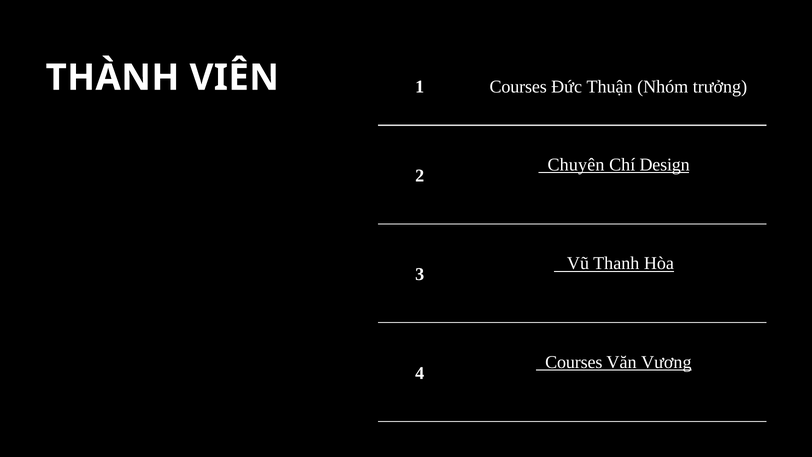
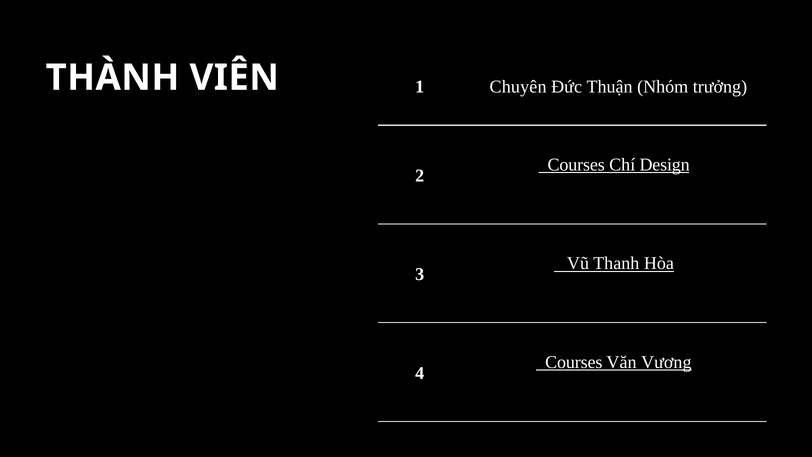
1 Courses: Courses -> Chuyên (518, 87)
Chuyên: Chuyên -> Courses (576, 165)
